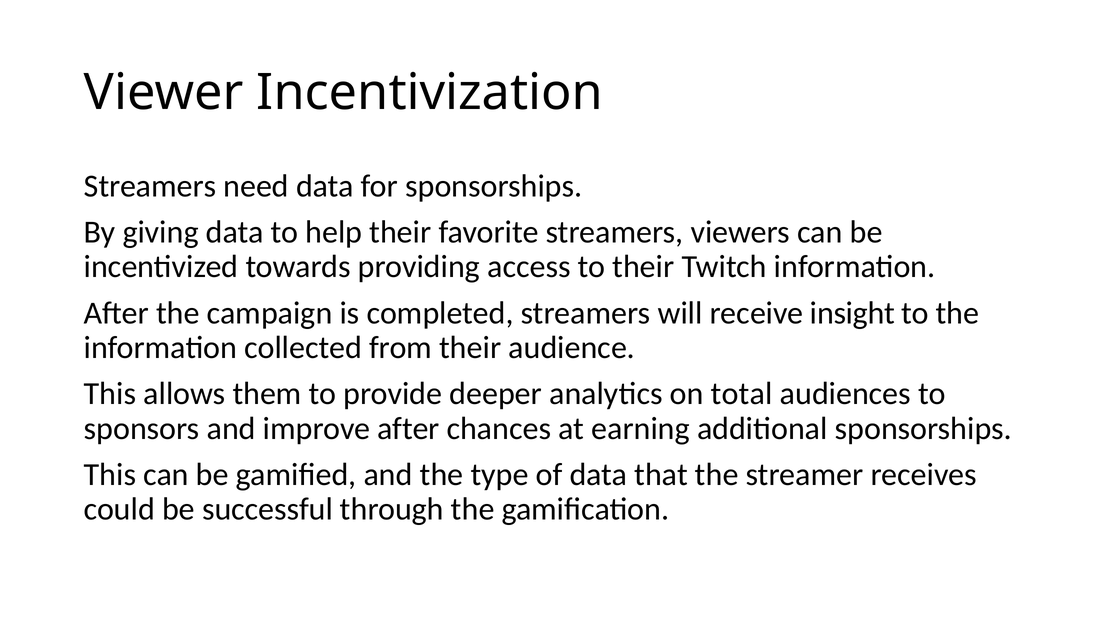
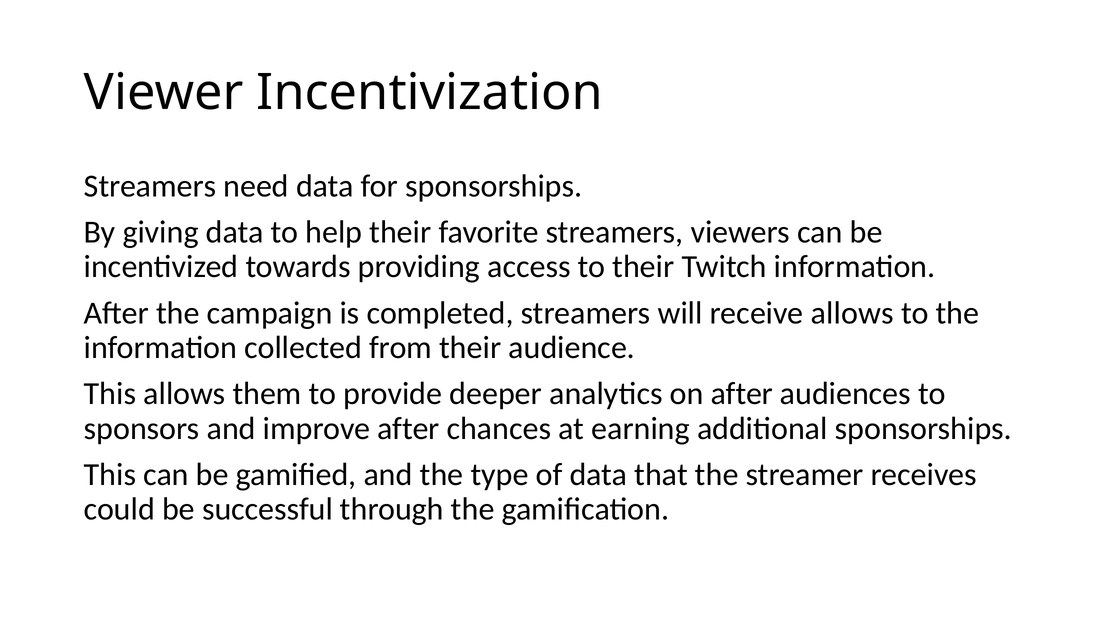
receive insight: insight -> allows (852, 313)
on total: total -> after (742, 394)
